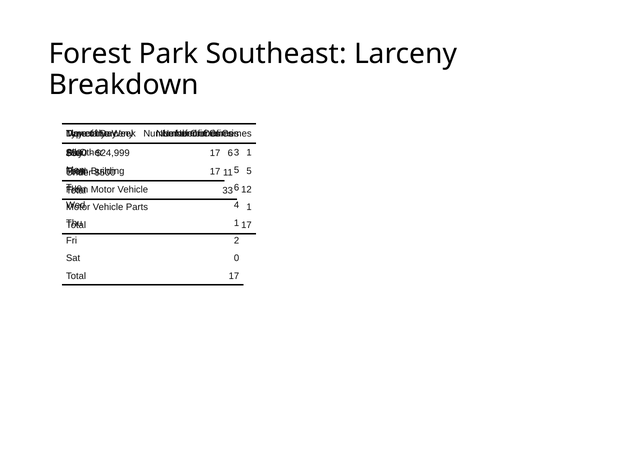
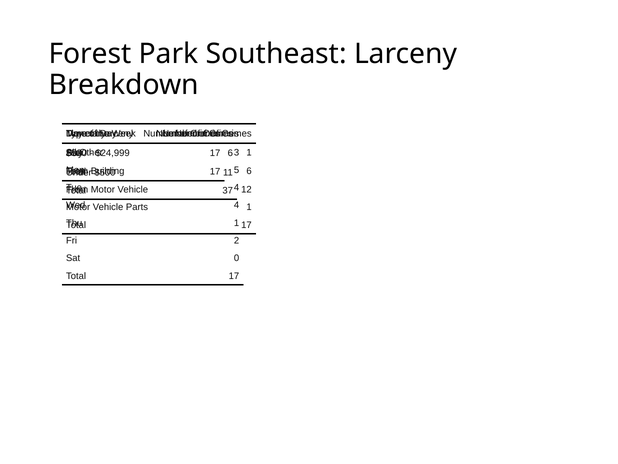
5: 5 -> 6 (249, 171)
6: 6 -> 4 (237, 188)
33: 33 -> 37 (228, 191)
